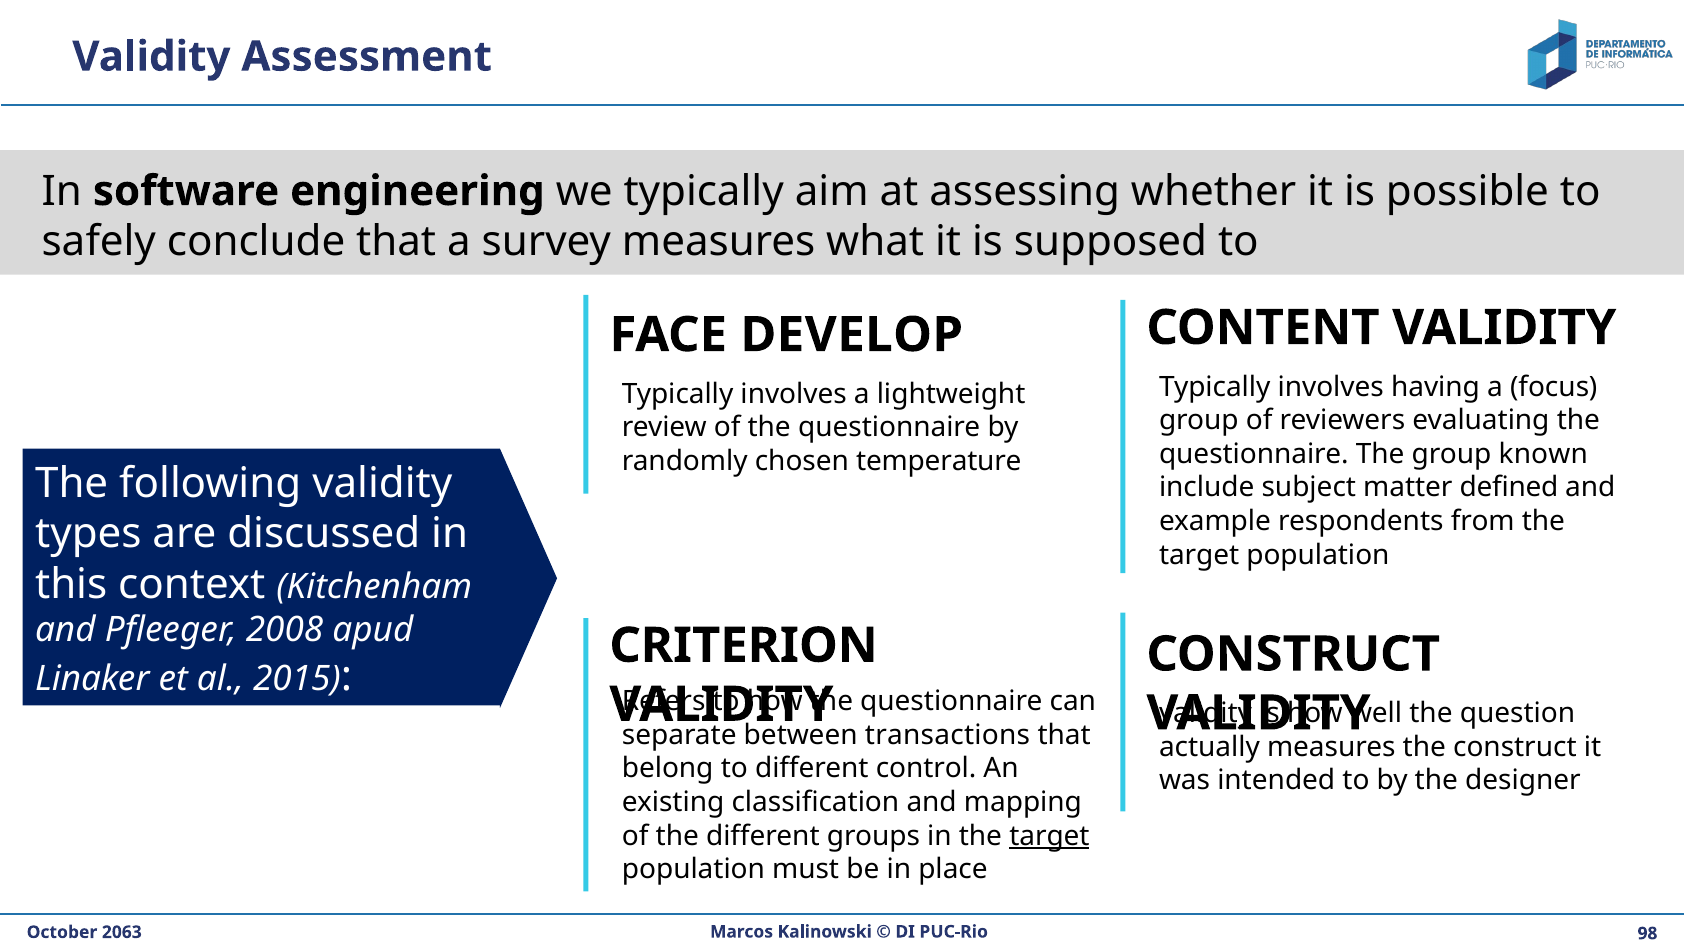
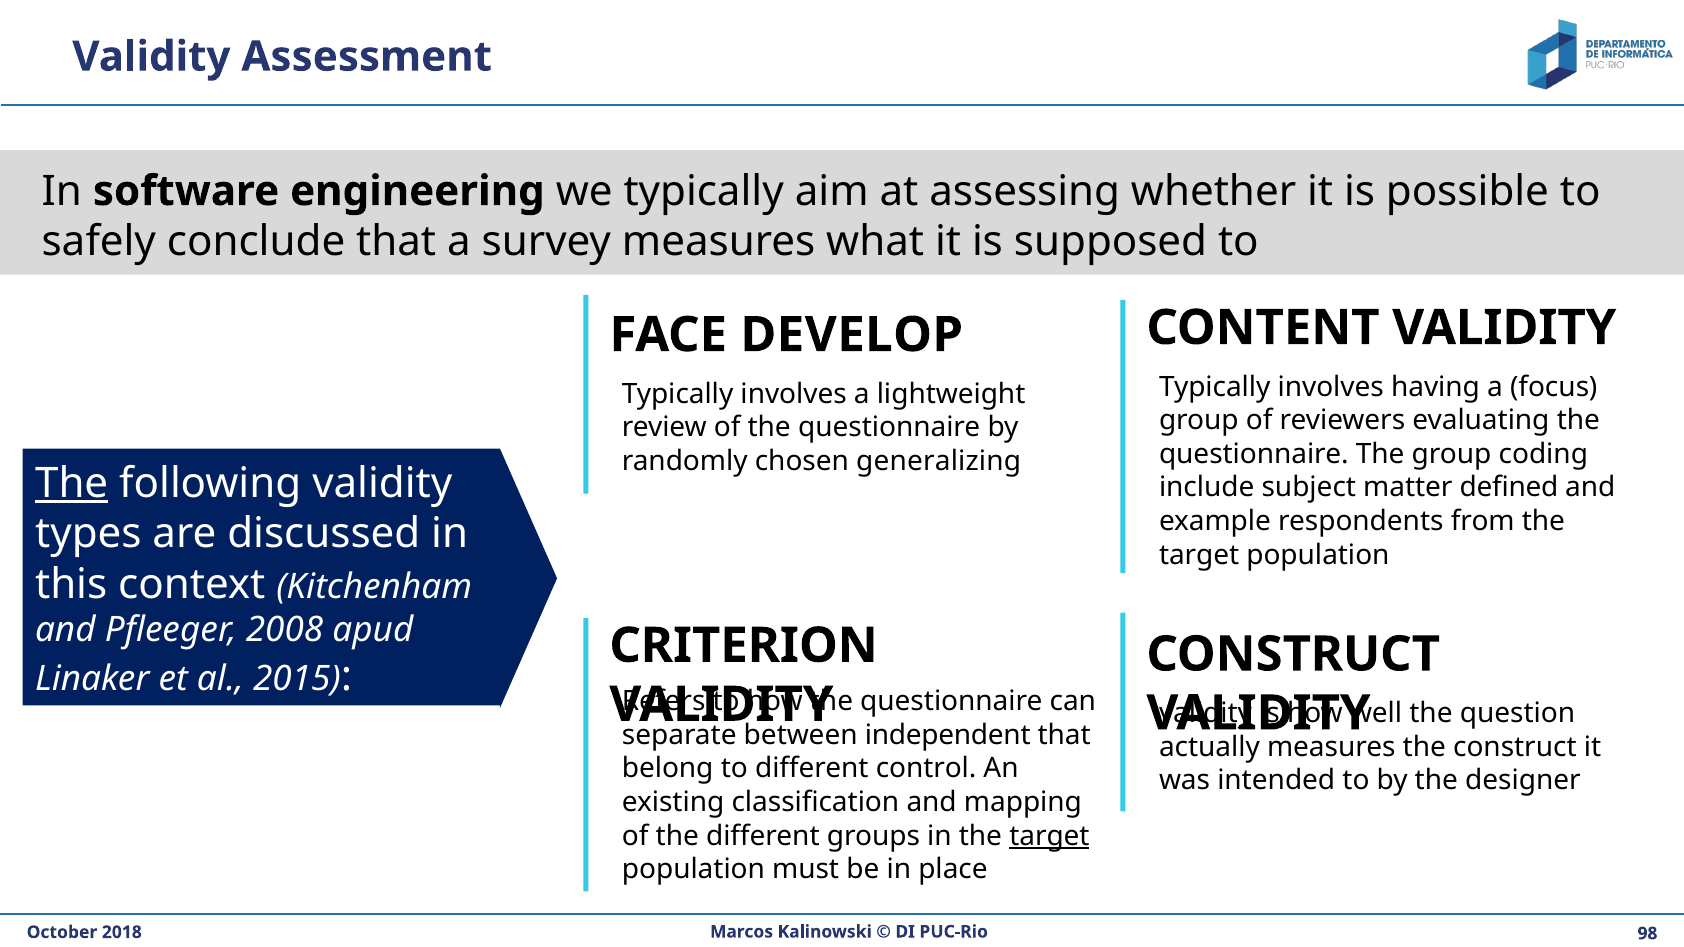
known: known -> coding (1543, 454)
temperature: temperature -> generalizing (939, 461)
The underline: none -> present (72, 483)
transactions: transactions -> independent (948, 735)
2063: 2063 -> 2018 (122, 932)
